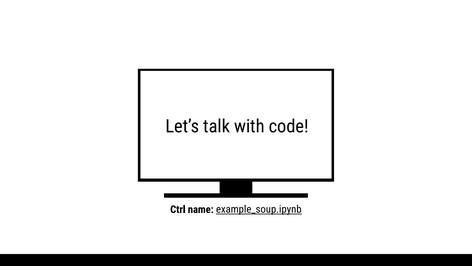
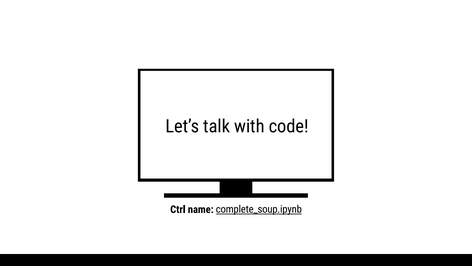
example_soup.ipynb: example_soup.ipynb -> complete_soup.ipynb (259, 209)
